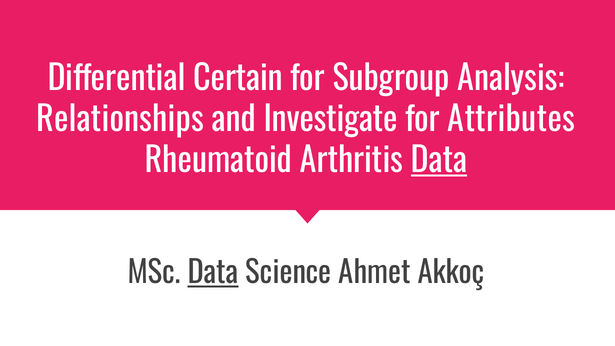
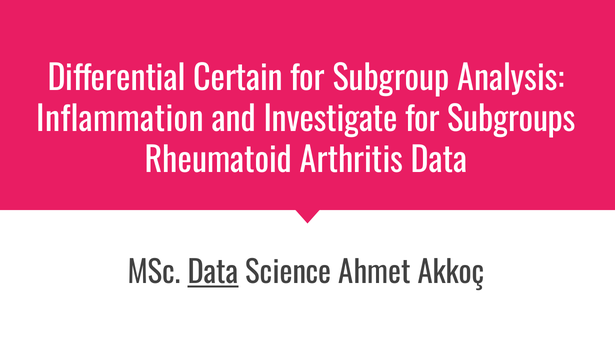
Relationships: Relationships -> Inflammation (120, 120)
Attributes: Attributes -> Subgroups (512, 120)
Data underline: present -> none (439, 161)
